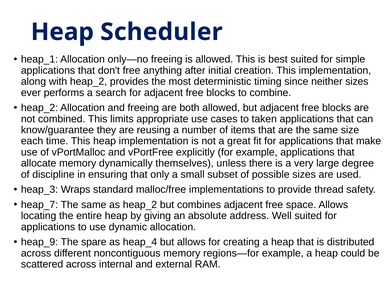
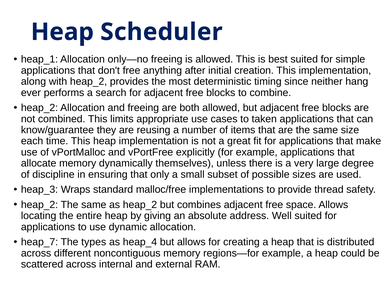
neither sizes: sizes -> hang (357, 82)
heap_7: heap_7 -> heap_2 (40, 205)
heap_9: heap_9 -> heap_7 (40, 242)
spare: spare -> types (94, 242)
